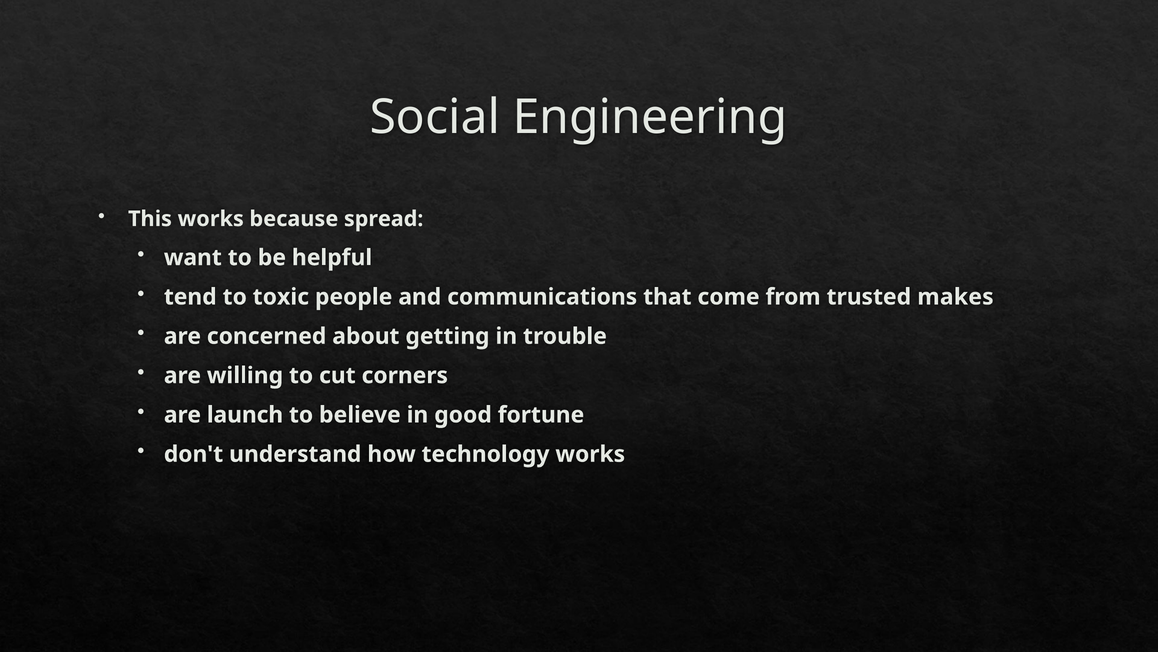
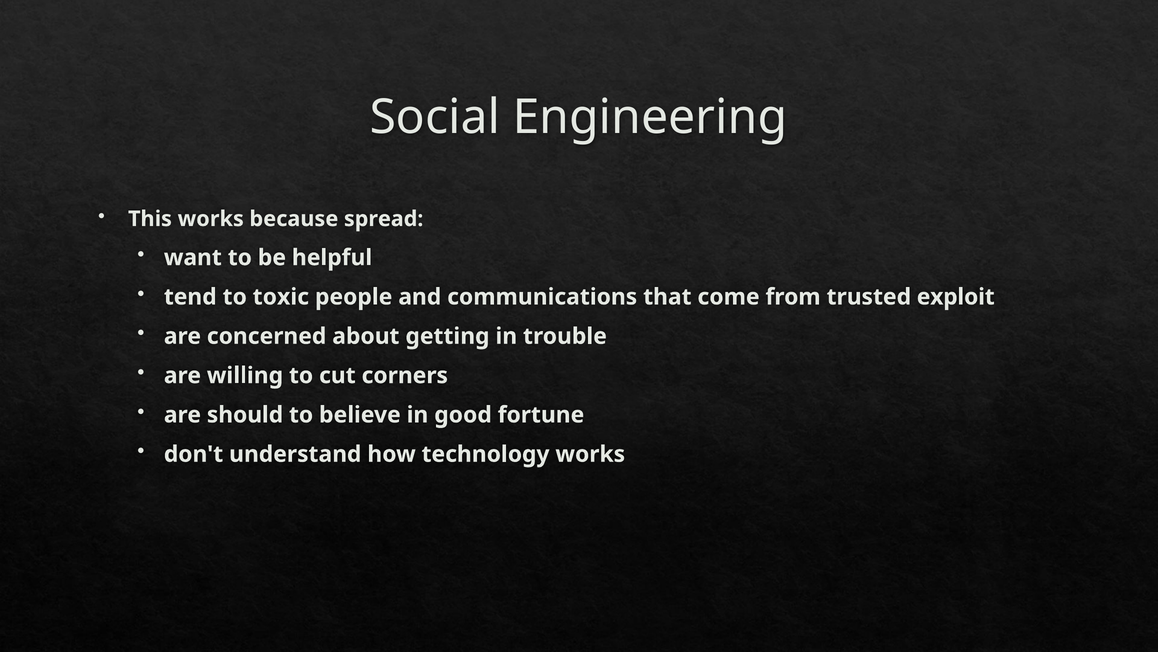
makes: makes -> exploit (956, 297)
launch: launch -> should (245, 415)
